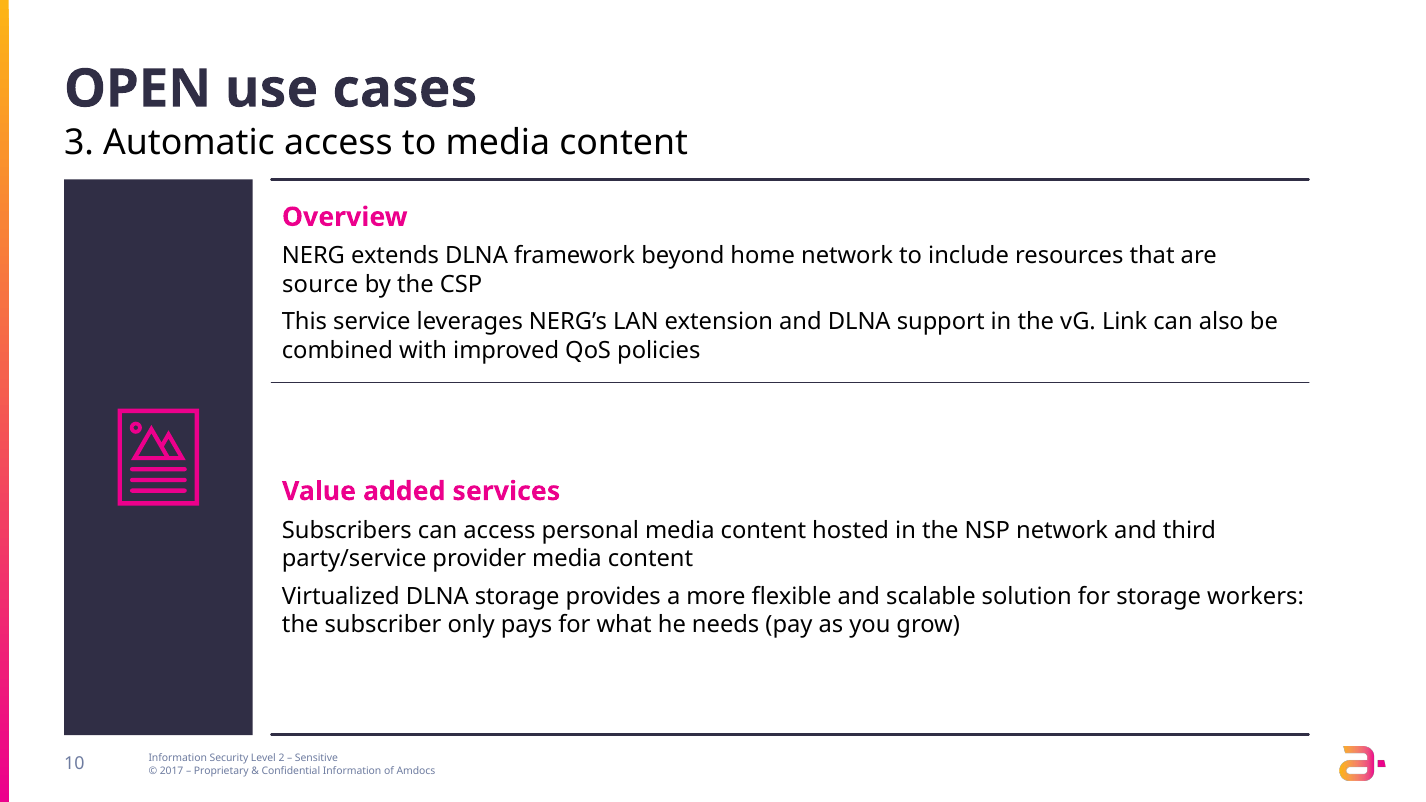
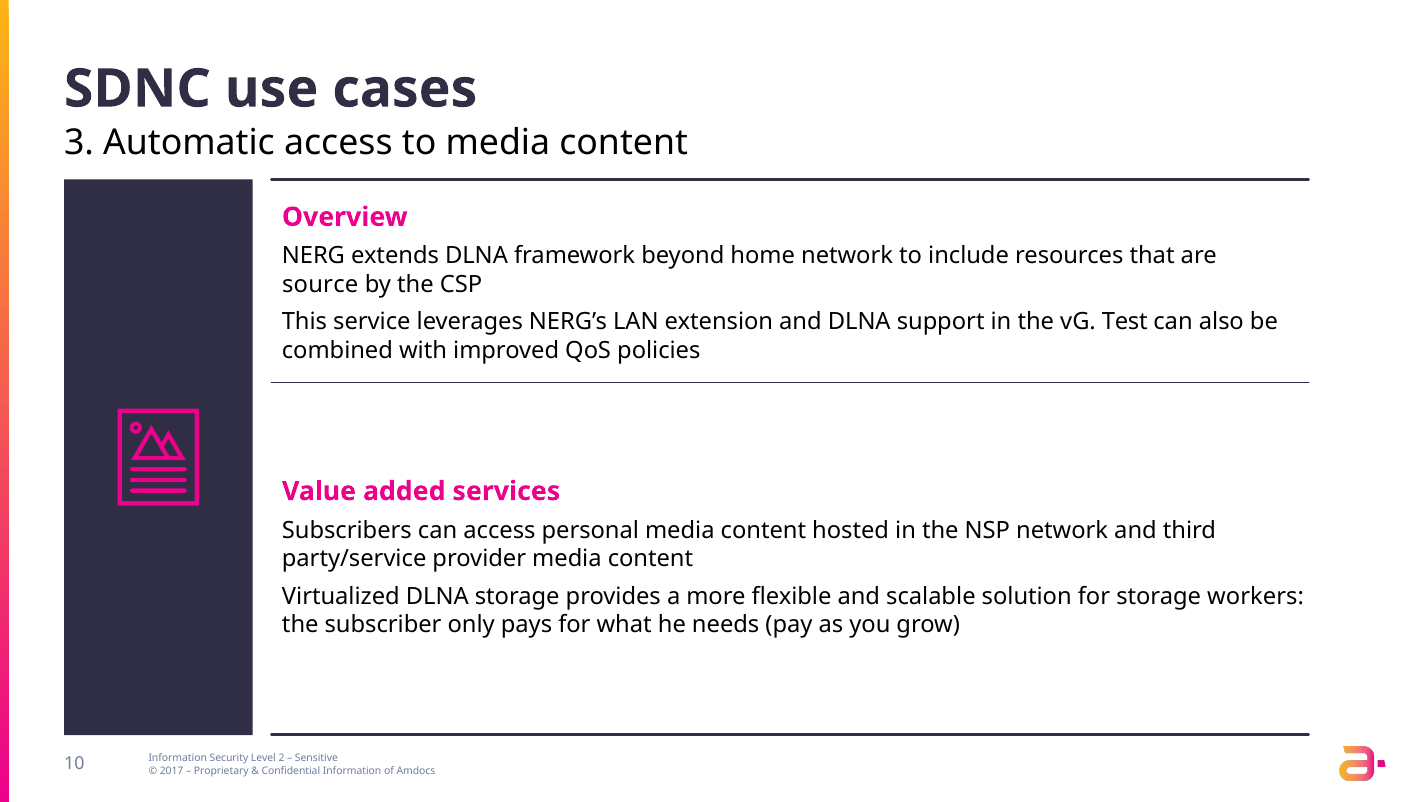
OPEN: OPEN -> SDNC (137, 89)
Link: Link -> Test (1125, 322)
